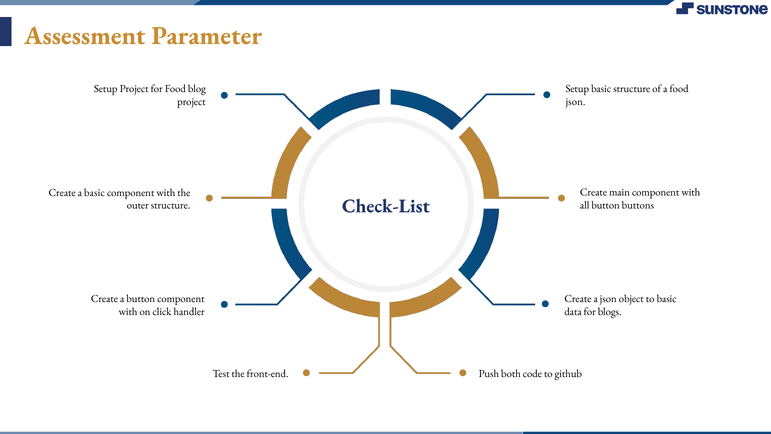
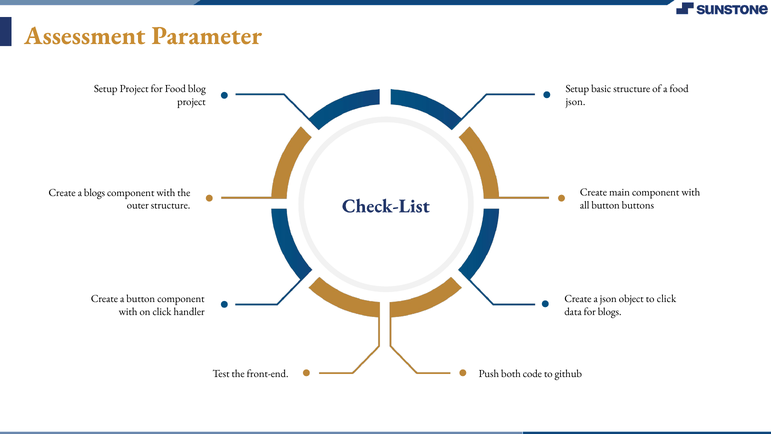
a basic: basic -> blogs (95, 192)
to basic: basic -> click (666, 299)
